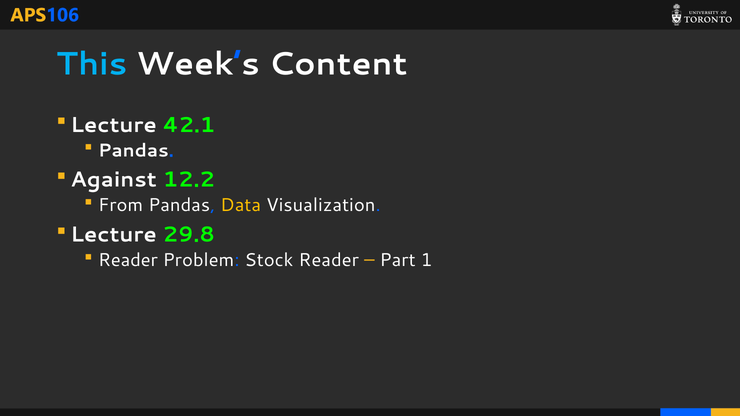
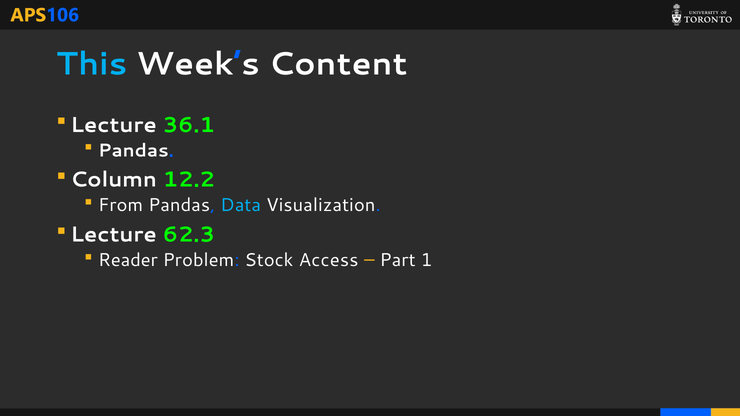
42.1: 42.1 -> 36.1 (189, 125)
Against: Against -> Column (114, 180)
Data colour: yellow -> light blue (241, 205)
29.8: 29.8 -> 62.3 (189, 235)
Stock Reader: Reader -> Access (329, 260)
